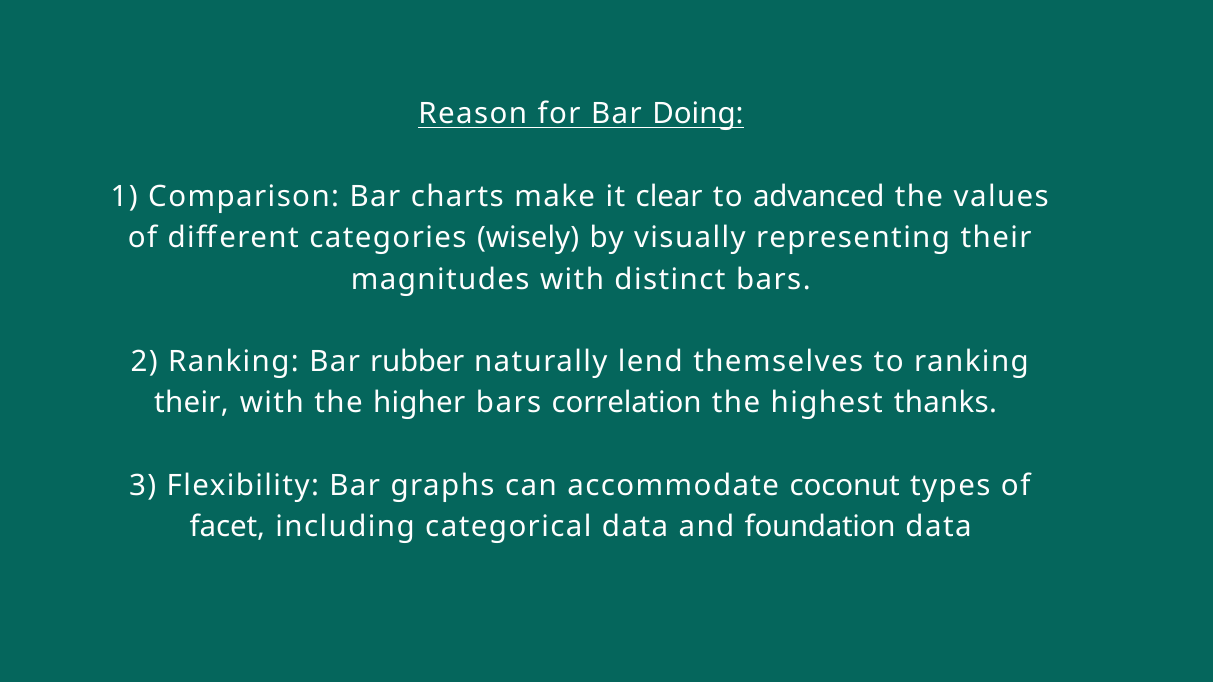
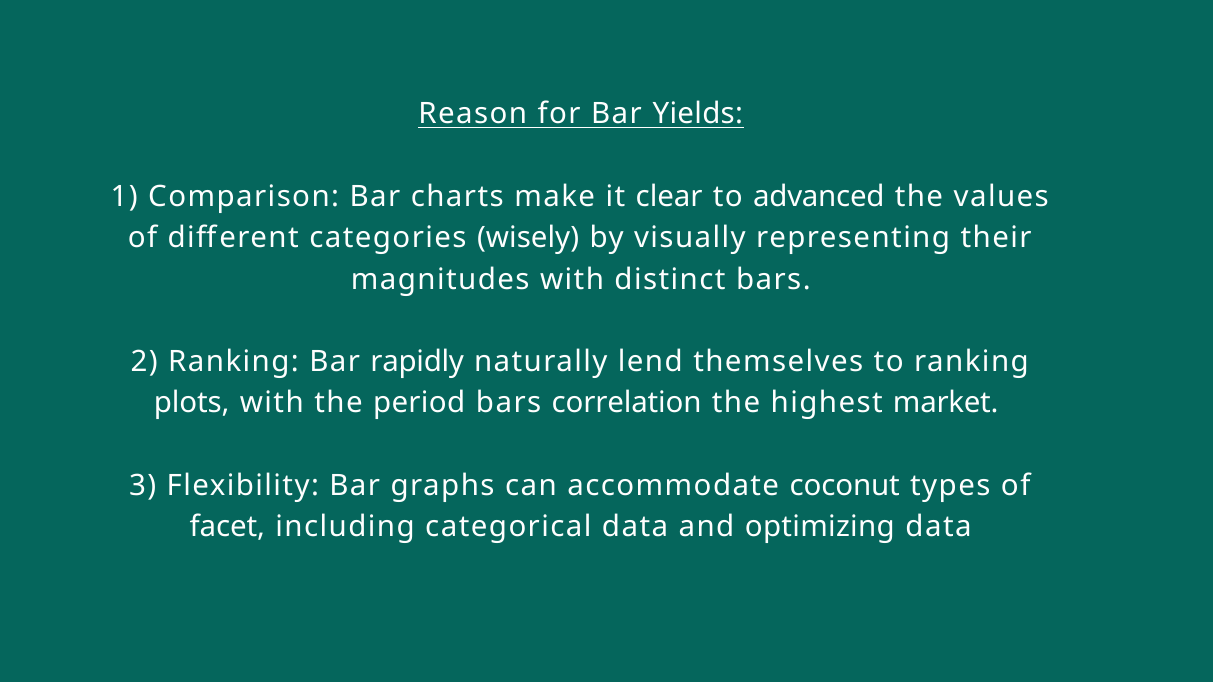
Doing: Doing -> Yields (698, 114)
rubber: rubber -> rapidly (417, 362)
their: their -> plots (192, 403)
higher: higher -> period (419, 403)
thanks: thanks -> market (946, 403)
foundation: foundation -> optimizing (820, 527)
